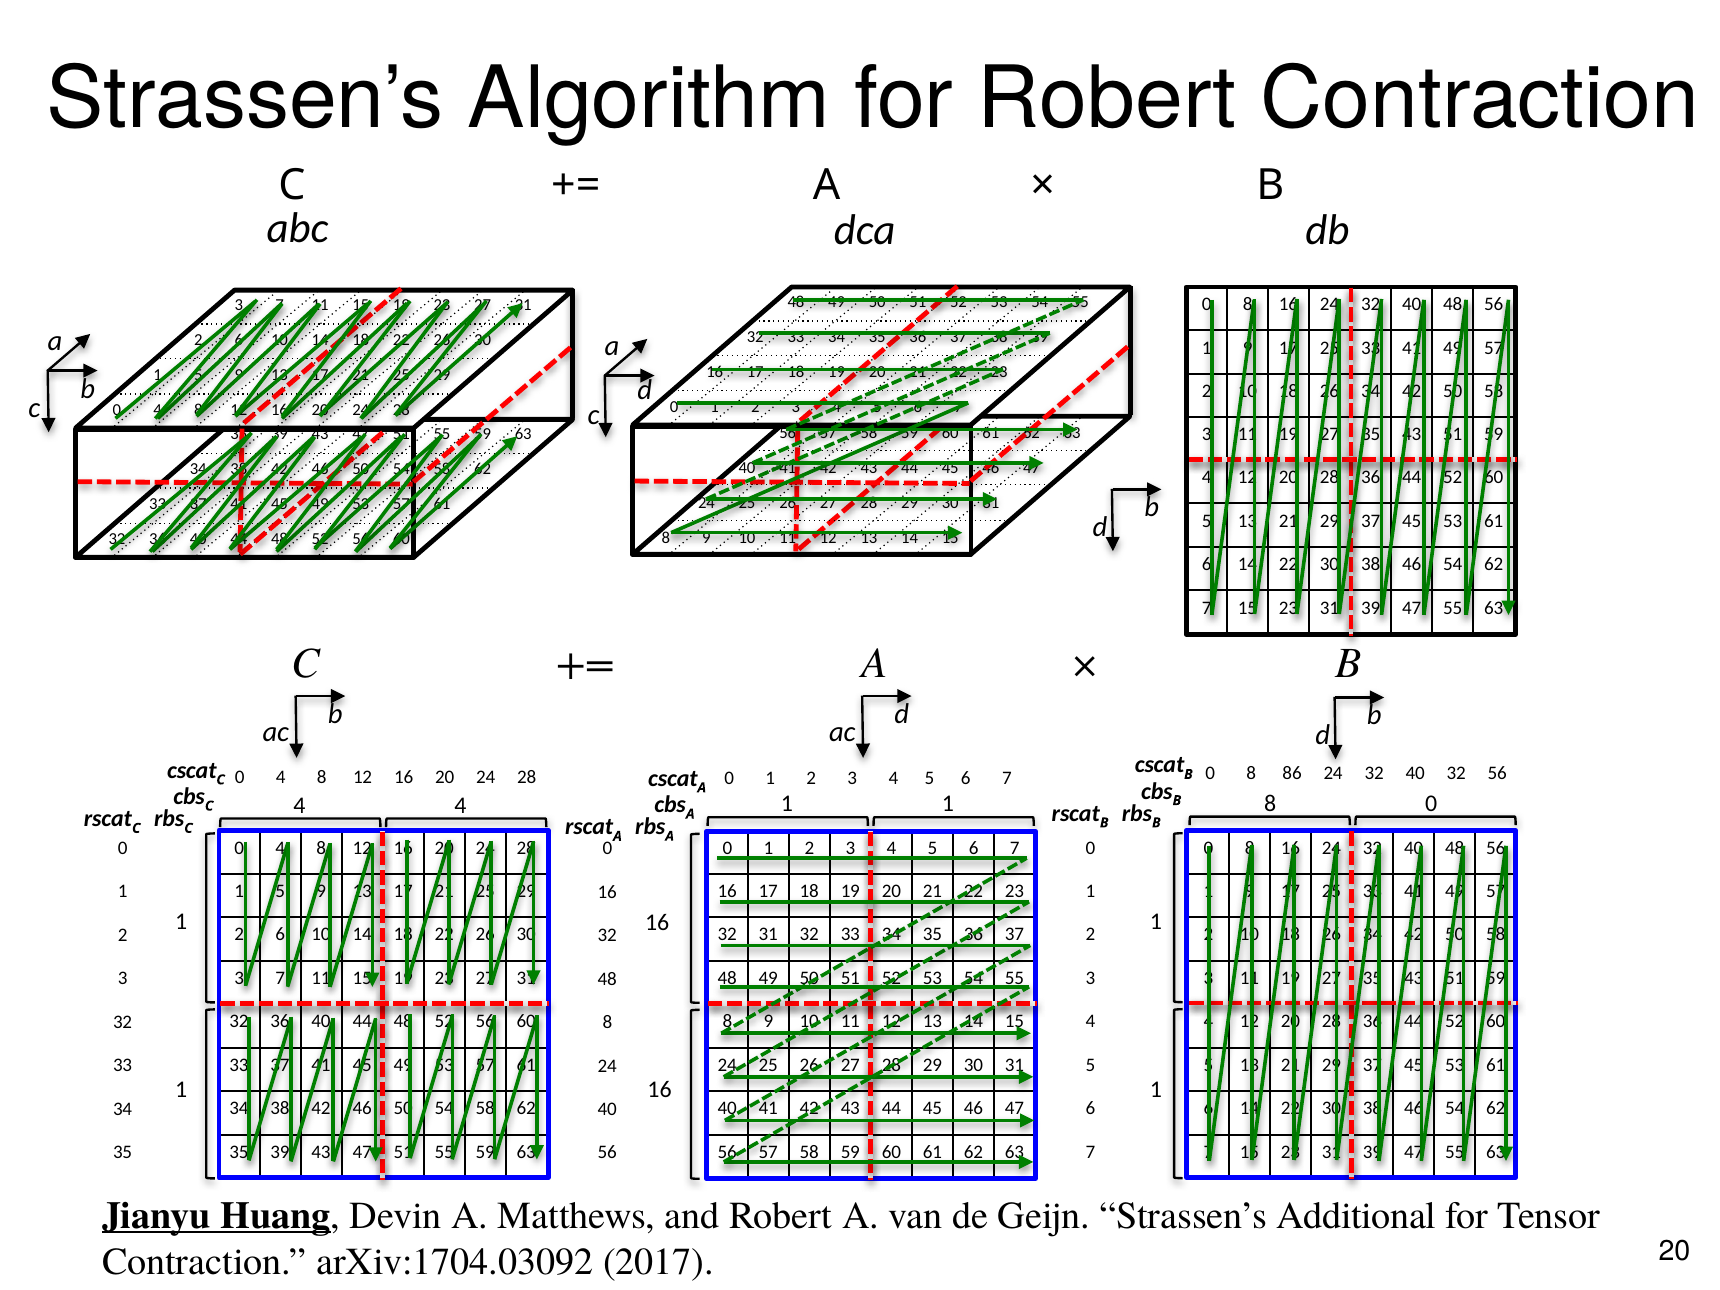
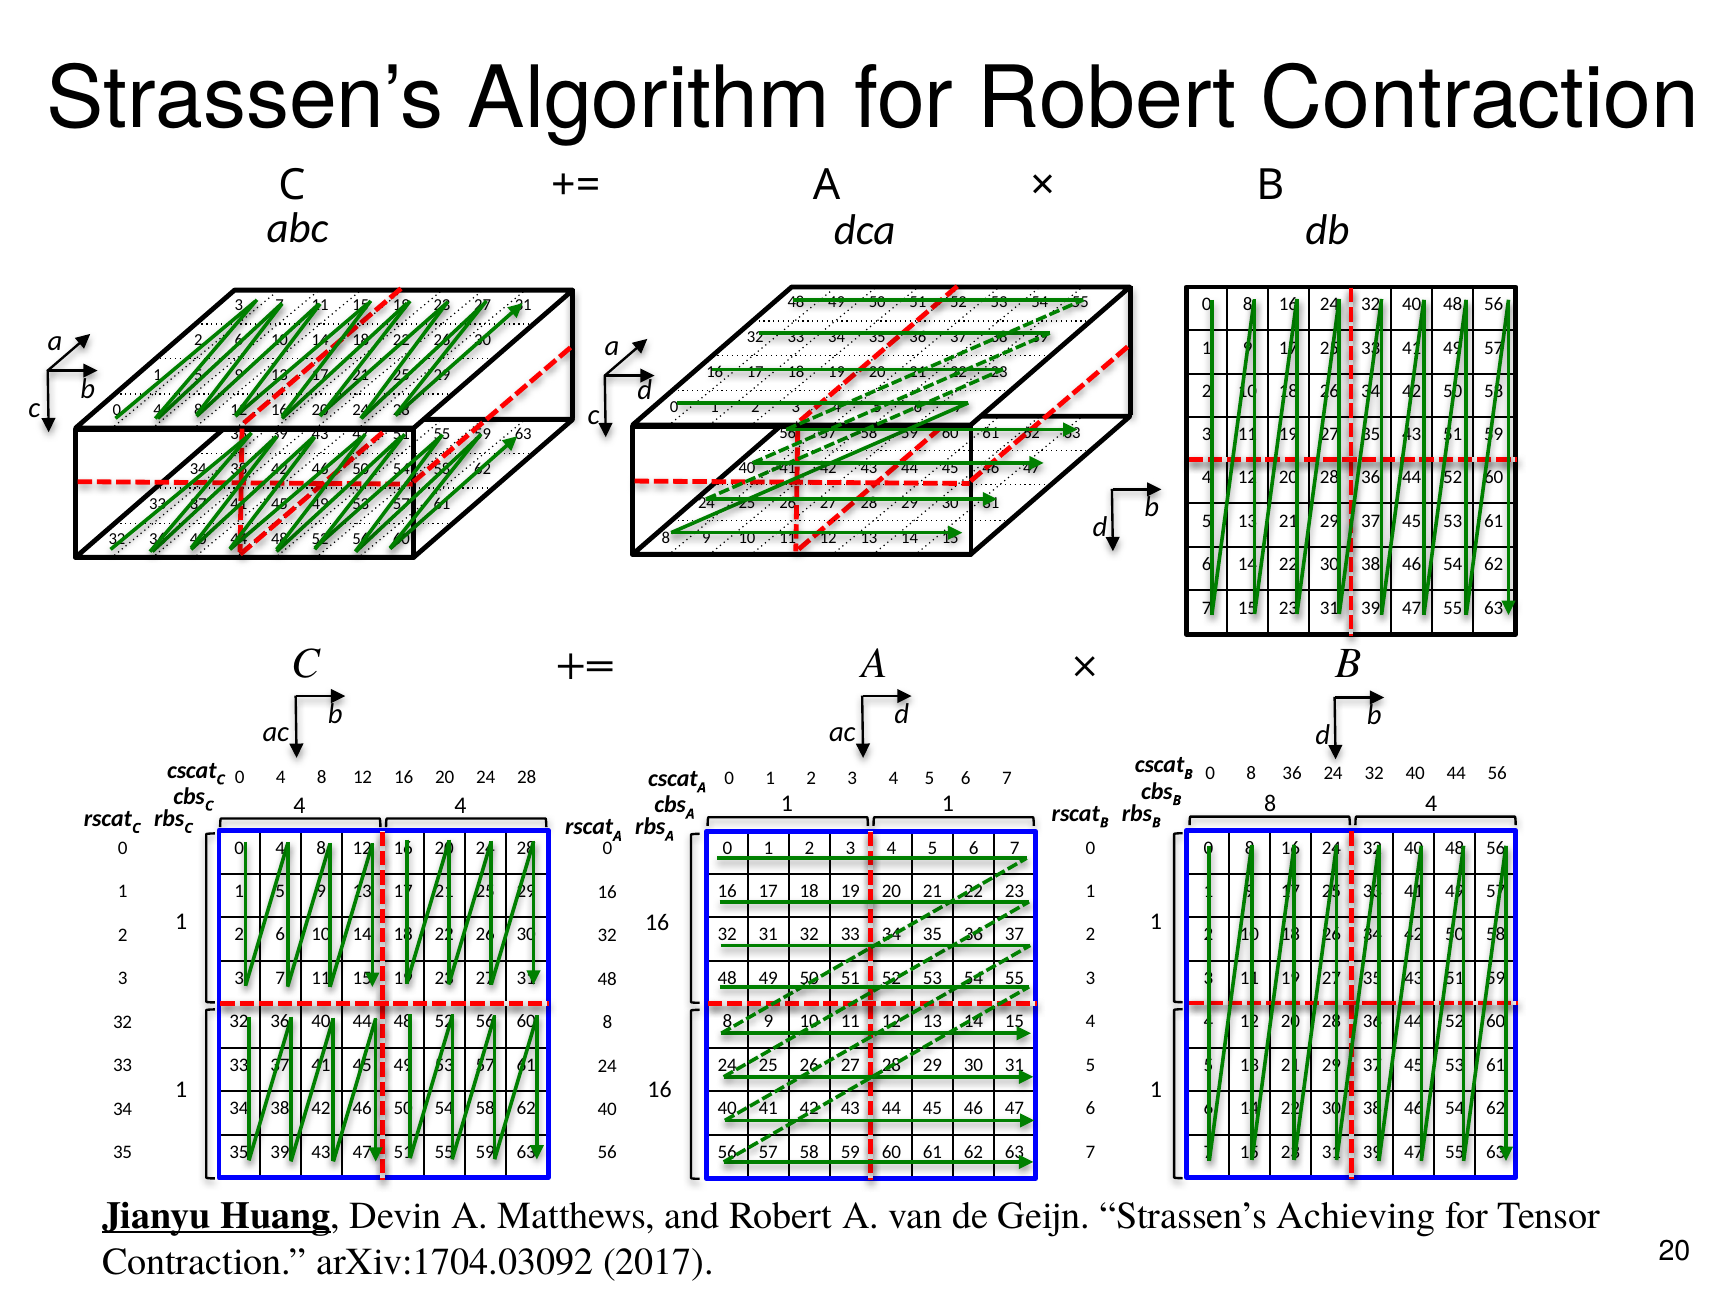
8 86: 86 -> 36 (1292, 774)
32 40 32: 32 -> 44 (1456, 774)
8 0: 0 -> 4 (1431, 803)
Additional: Additional -> Achieving (1356, 1216)
